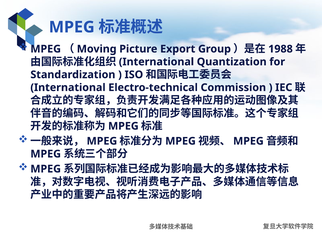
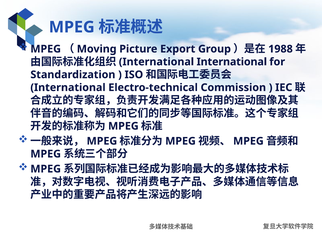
Quantization: Quantization -> International (232, 62)
